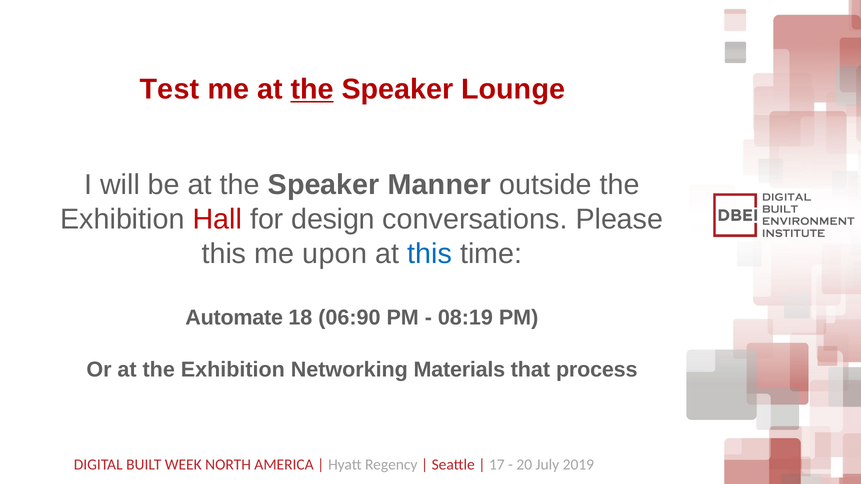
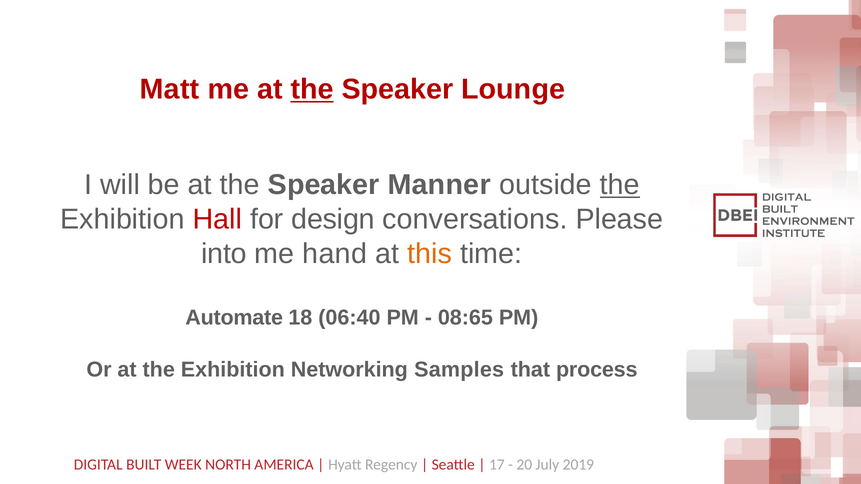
Test: Test -> Matt (170, 89)
the underline: none -> present (620, 185)
this: this -> into (224, 254)
upon: upon -> hand (335, 254)
this colour: blue -> orange (430, 254)
06:90: 06:90 -> 06:40 (349, 318)
08:19: 08:19 -> 08:65 (465, 318)
Materials: Materials -> Samples (459, 370)
